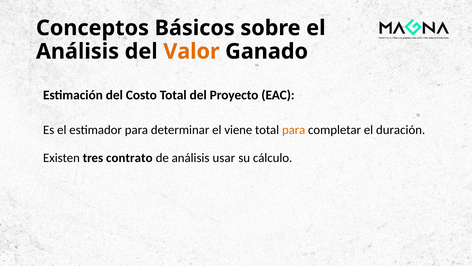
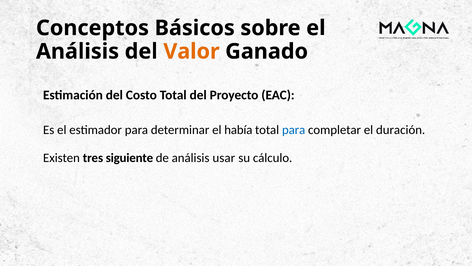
viene: viene -> había (238, 130)
para colour: orange -> blue (294, 130)
contrato: contrato -> siguiente (129, 158)
